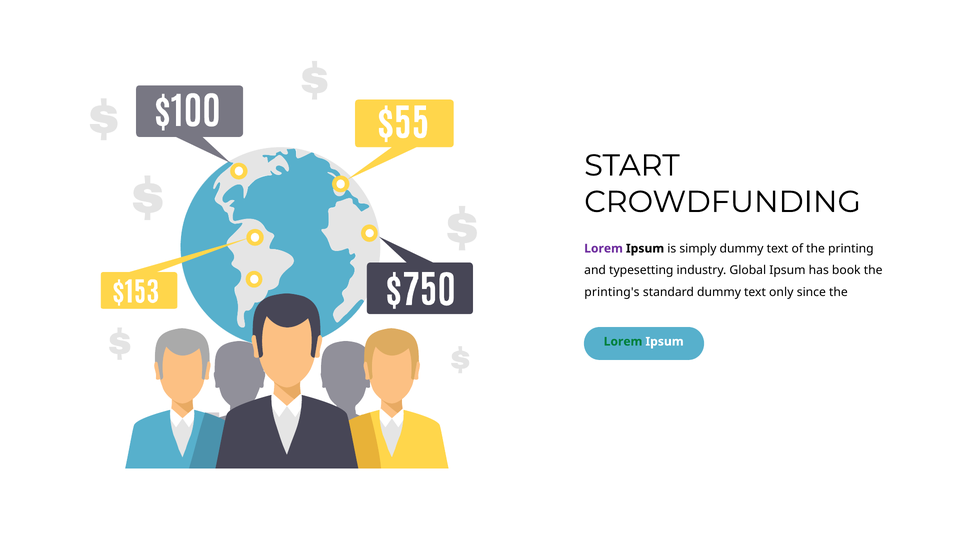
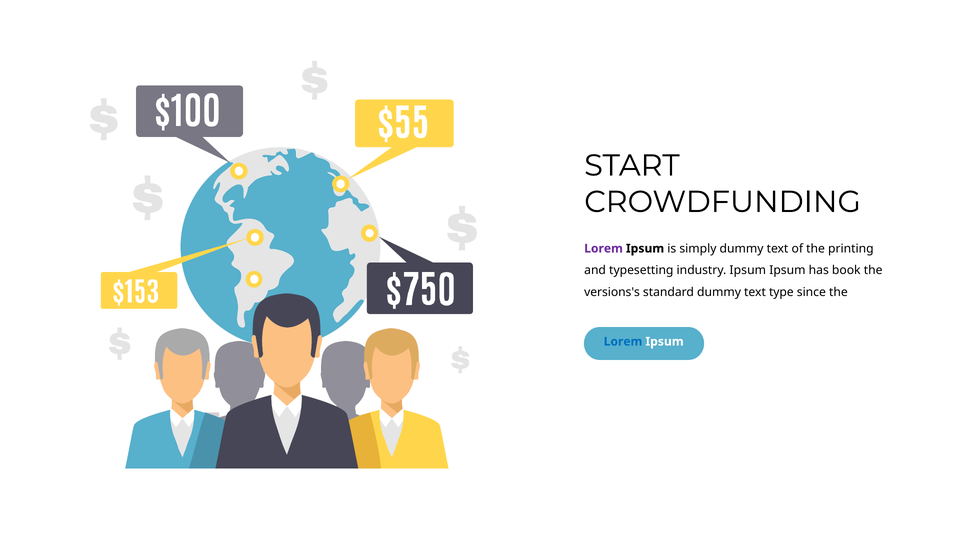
industry Global: Global -> Ipsum (748, 270)
printing's: printing's -> versions's (612, 292)
only: only -> type (781, 292)
Lorem colour: green -> blue (623, 342)
